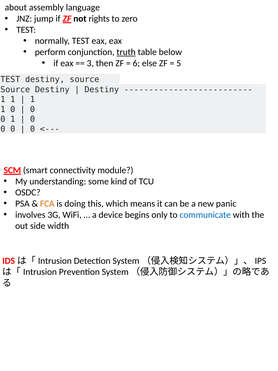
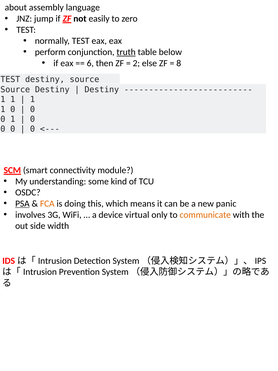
rights: rights -> easily (99, 19)
3: 3 -> 6 (90, 63)
6: 6 -> 2 (136, 63)
5: 5 -> 8 (179, 63)
PSA underline: none -> present (22, 203)
begins: begins -> virtual (137, 215)
communicate colour: blue -> orange (205, 215)
